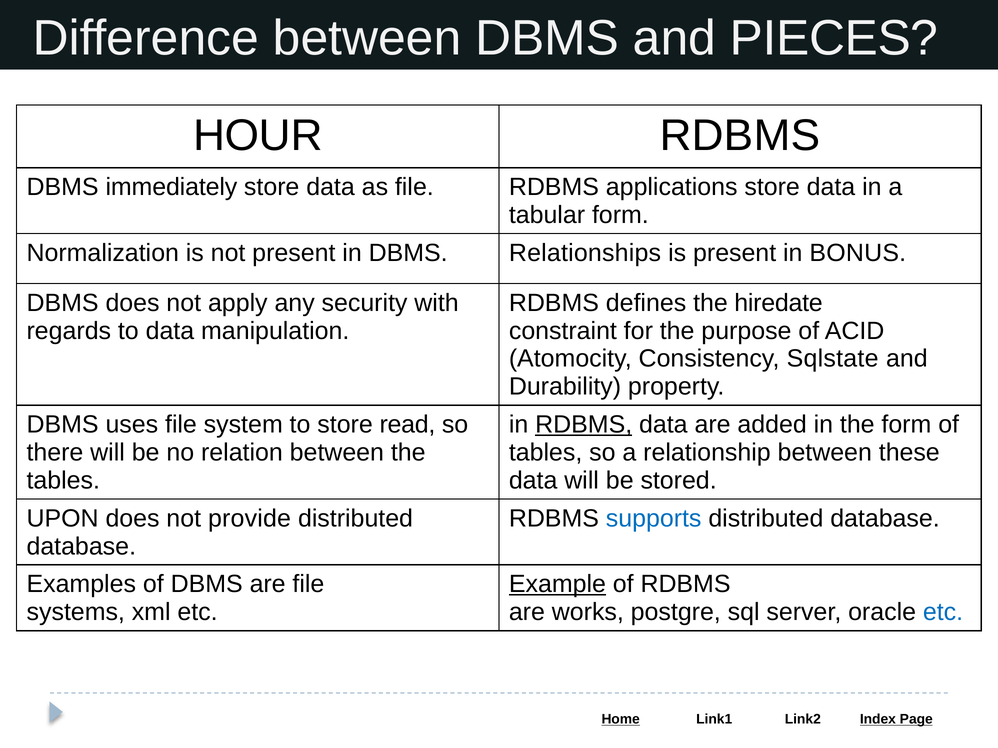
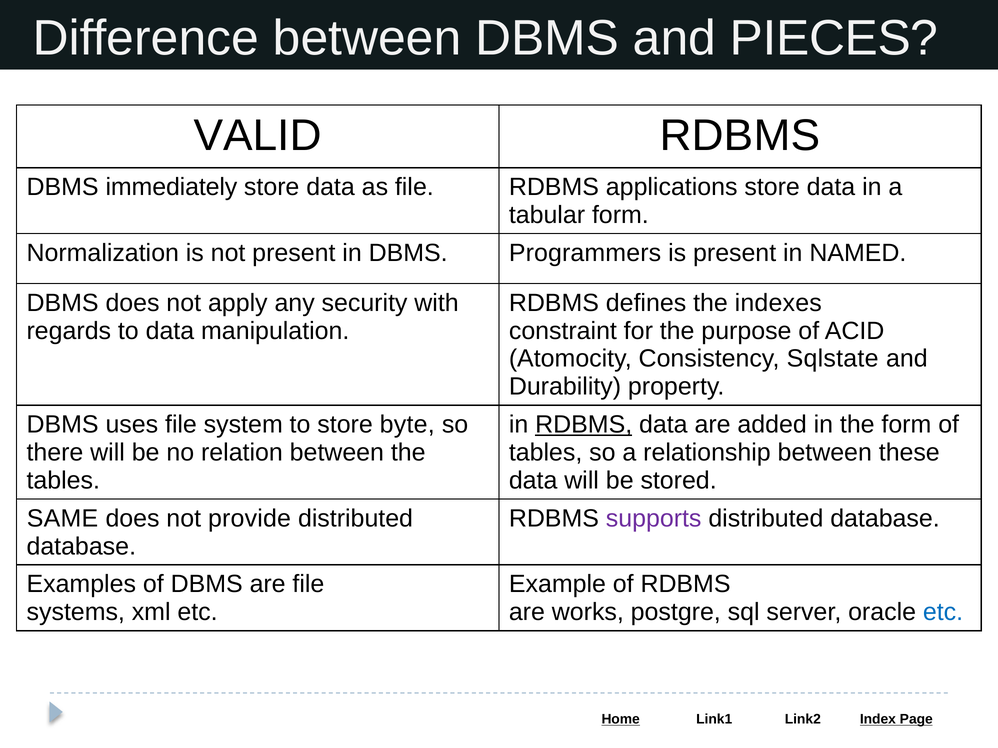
HOUR: HOUR -> VALID (258, 136)
Relationships: Relationships -> Programmers (585, 253)
BONUS: BONUS -> NAMED (858, 253)
hiredate: hiredate -> indexes (778, 303)
read: read -> byte (407, 425)
UPON: UPON -> SAME (62, 519)
supports colour: blue -> purple (654, 519)
Example underline: present -> none (557, 585)
